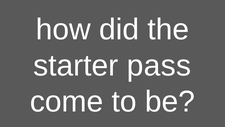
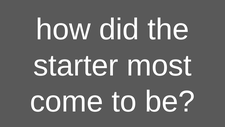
pass: pass -> most (159, 65)
